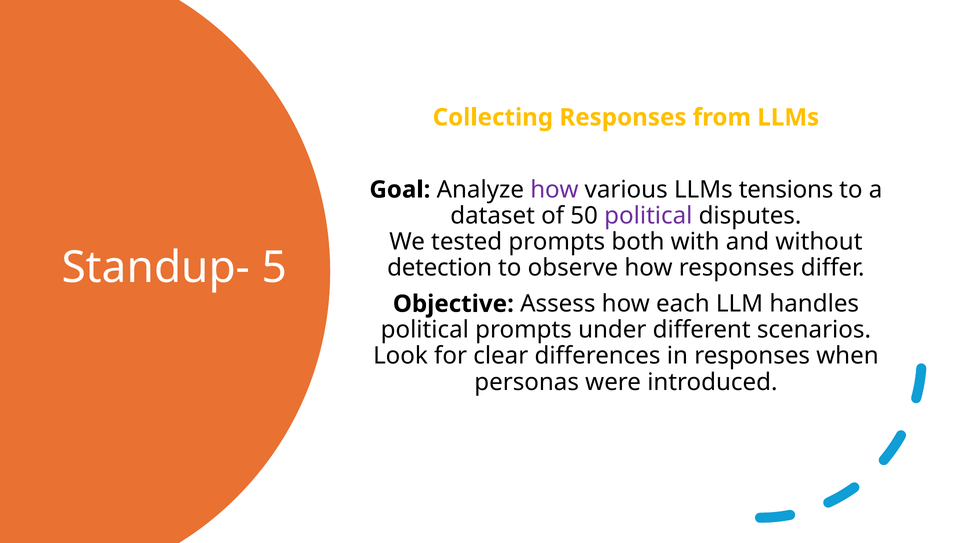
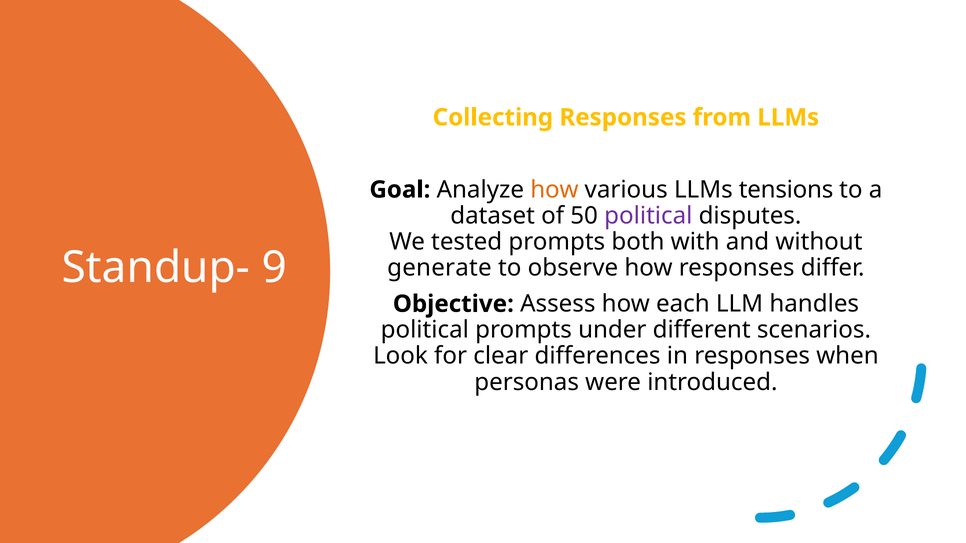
how colour: purple -> orange (554, 190)
5: 5 -> 9 (274, 268)
detection: detection -> generate (439, 268)
